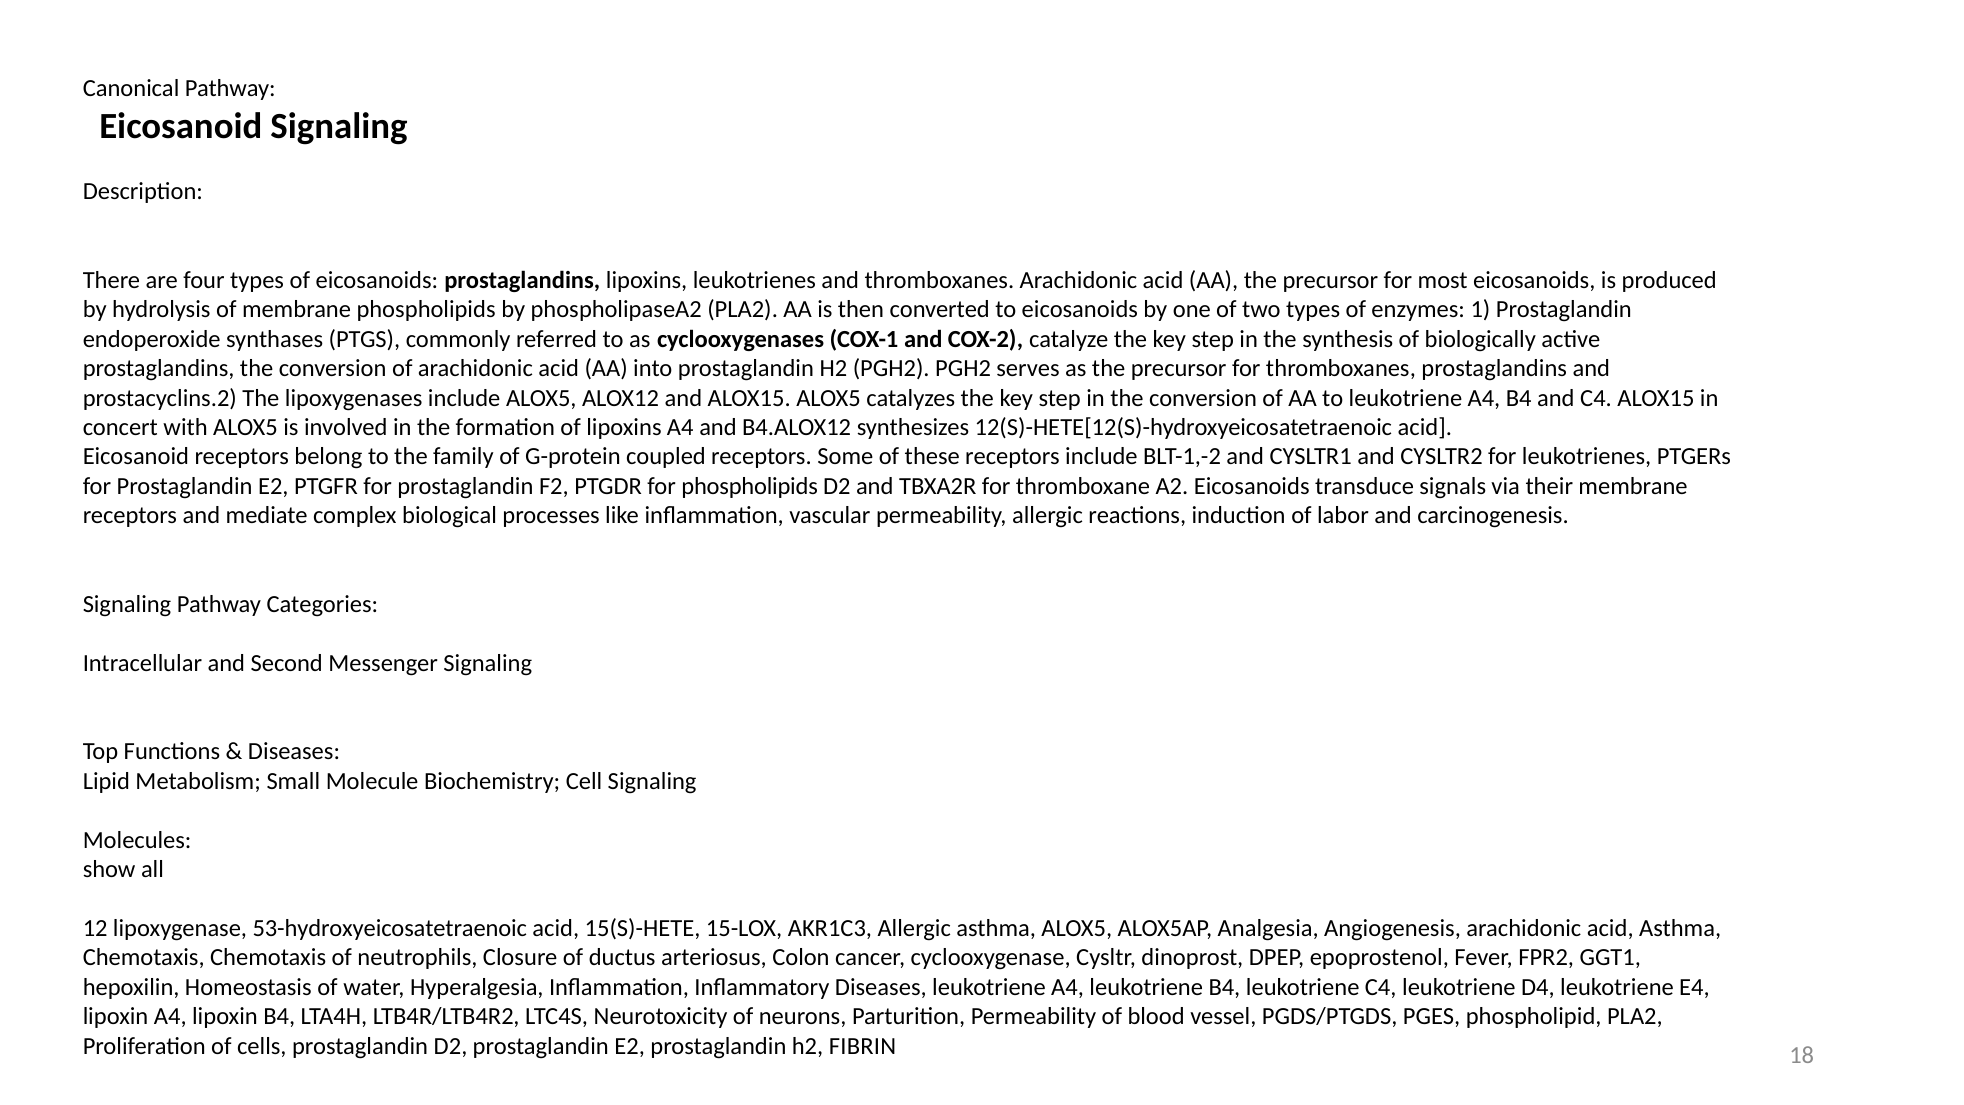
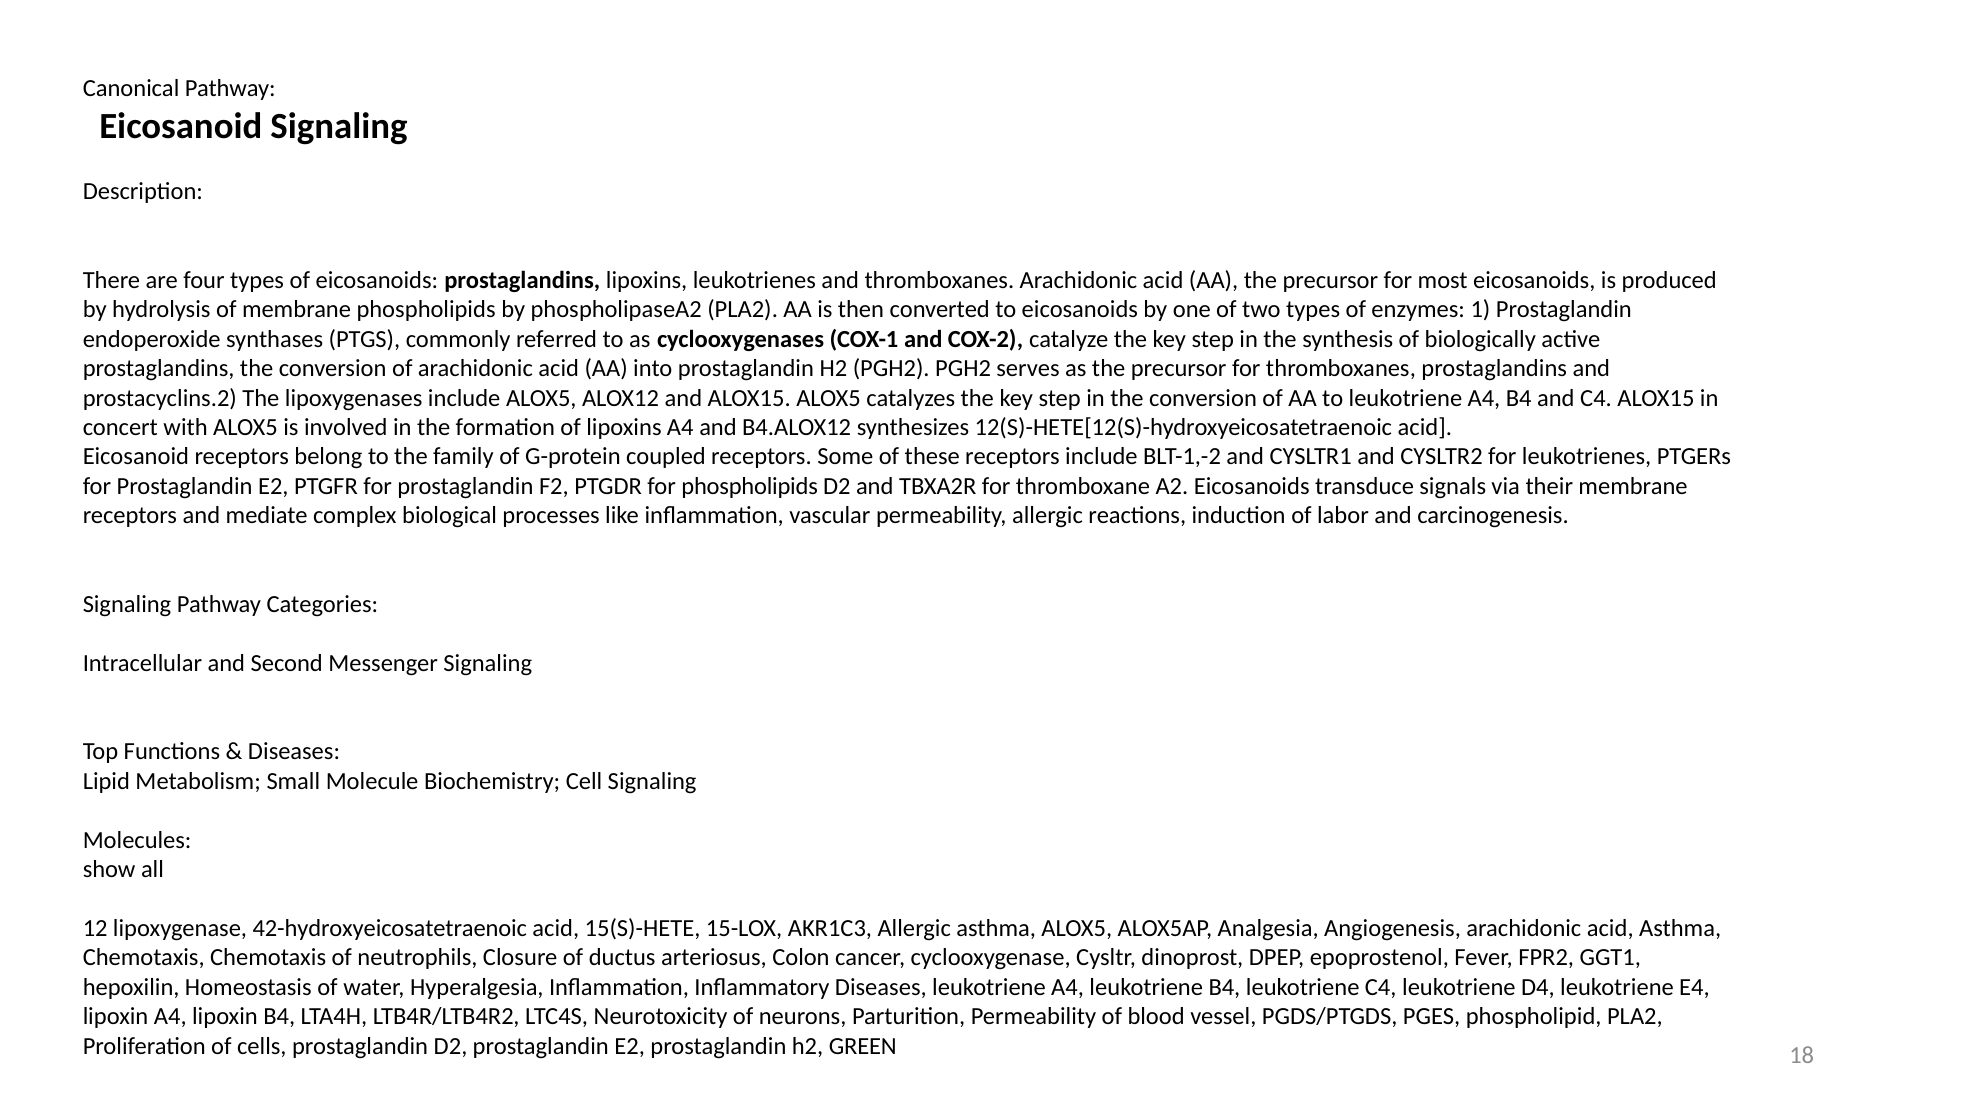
53-hydroxyeicosatetraenoic: 53-hydroxyeicosatetraenoic -> 42-hydroxyeicosatetraenoic (390, 928)
FIBRIN: FIBRIN -> GREEN (863, 1046)
